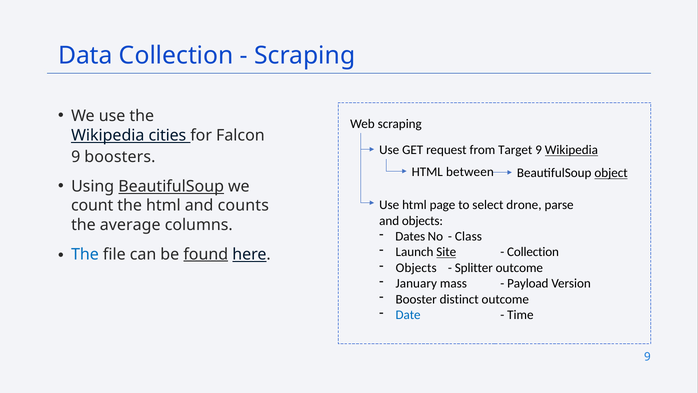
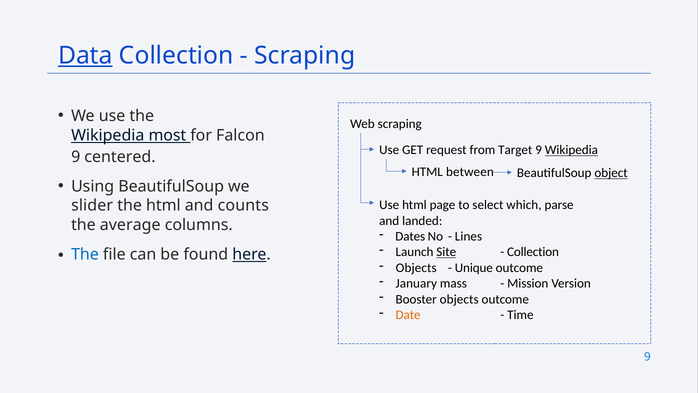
Data underline: none -> present (85, 55)
cities: cities -> most (167, 135)
boosters: boosters -> centered (120, 157)
BeautifulSoup underline: present -> none (171, 186)
drone: drone -> which (524, 205)
count: count -> slider (92, 206)
and objects: objects -> landed (422, 220)
Class: Class -> Lines (469, 236)
found underline: present -> none (206, 254)
Splitter: Splitter -> Unique (474, 268)
Payload: Payload -> Mission (528, 283)
Booster distinct: distinct -> objects (459, 299)
Date colour: blue -> orange (408, 315)
